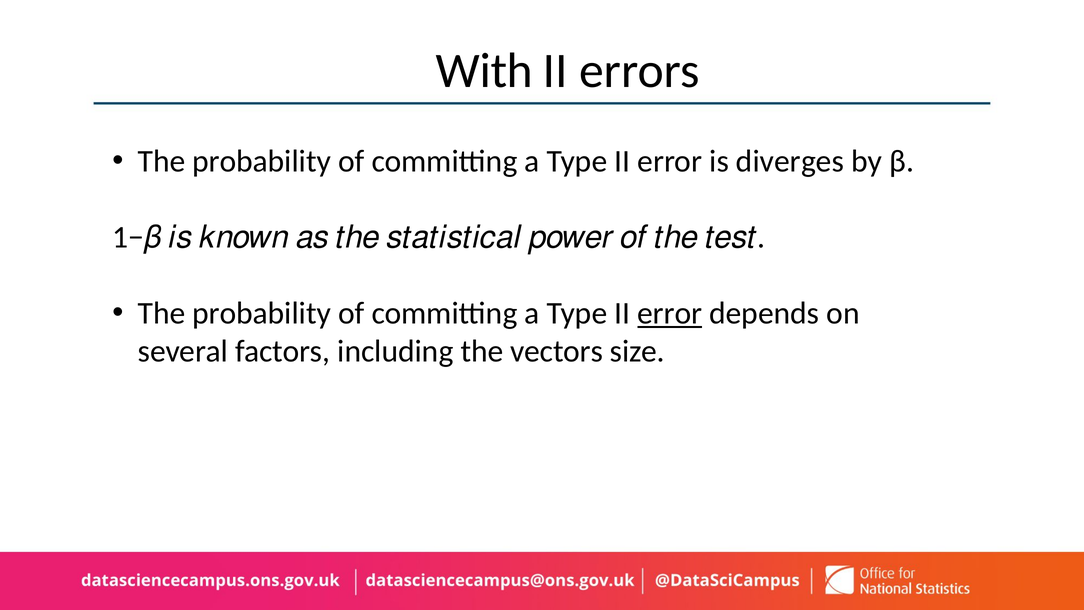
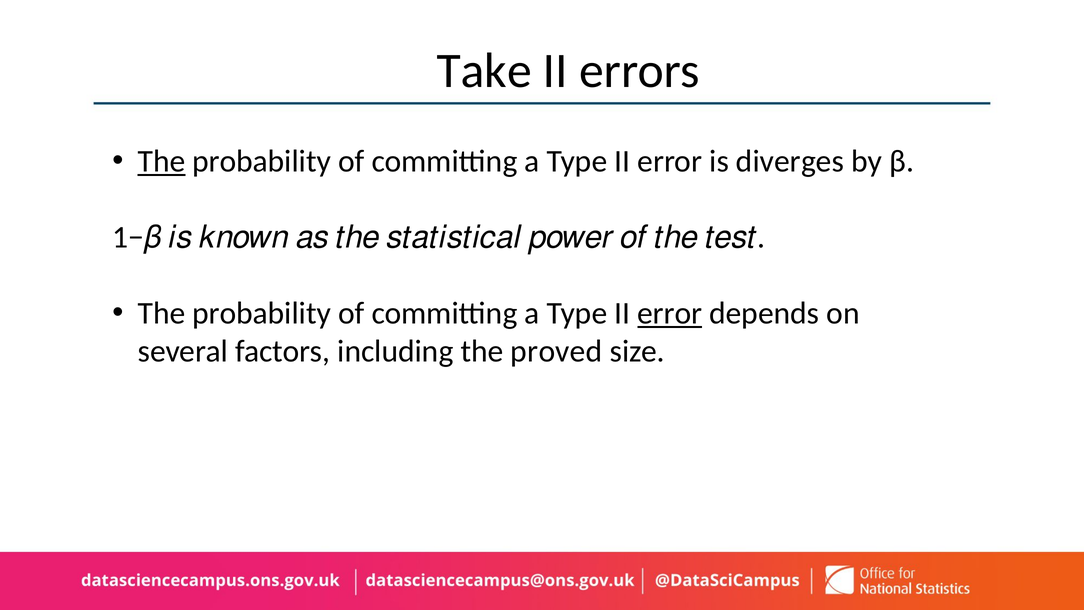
With: With -> Take (484, 71)
The underline: none -> present (162, 161)
vectors: vectors -> proved (556, 351)
